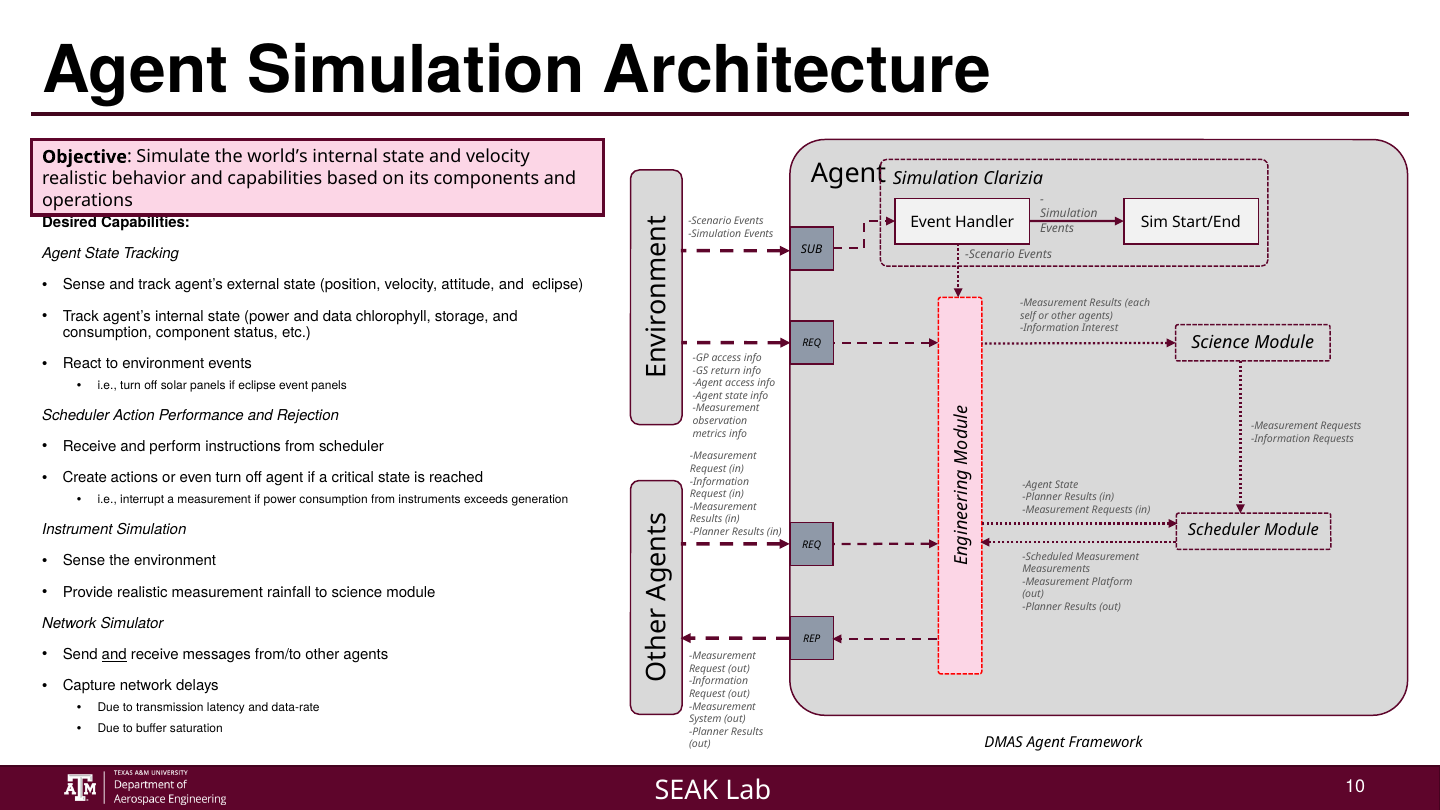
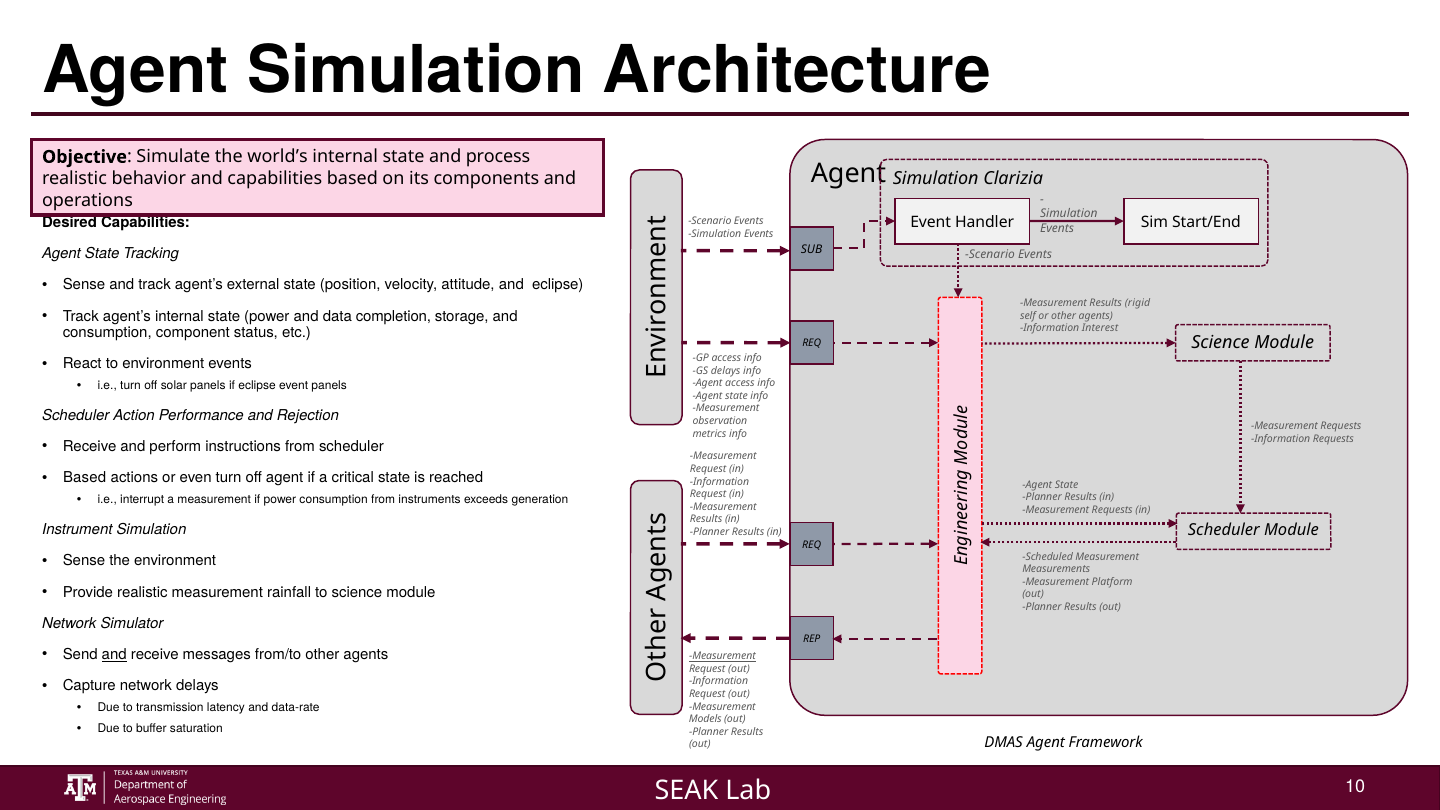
and velocity: velocity -> process (498, 157)
each: each -> rigid (1138, 303)
chlorophyll: chlorophyll -> completion (393, 316)
GS return: return -> delays (726, 371)
Create: Create -> Based (85, 478)
Measurement underline: none -> present (722, 656)
System: System -> Models (705, 719)
